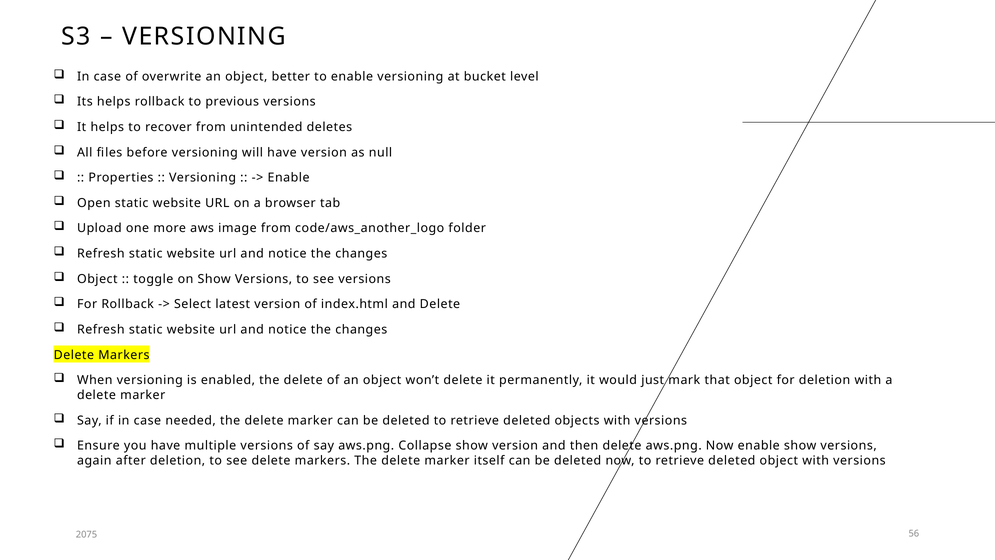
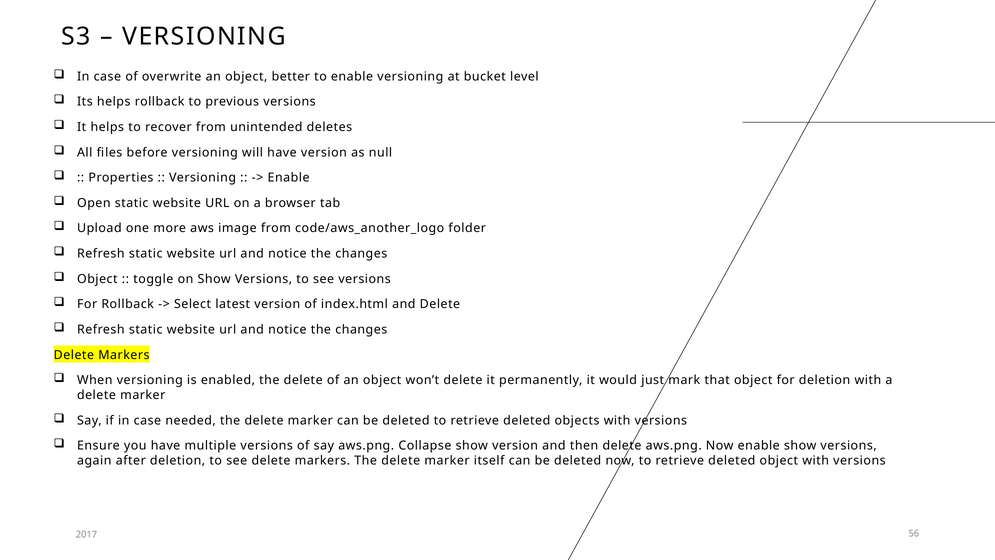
2075: 2075 -> 2017 (87, 534)
